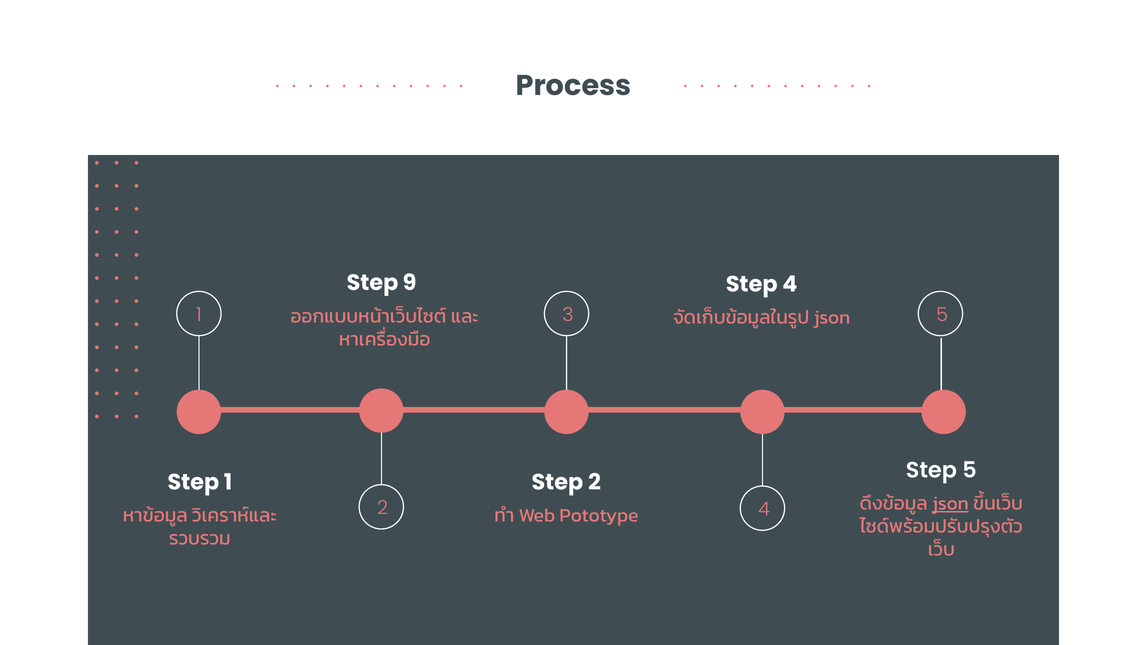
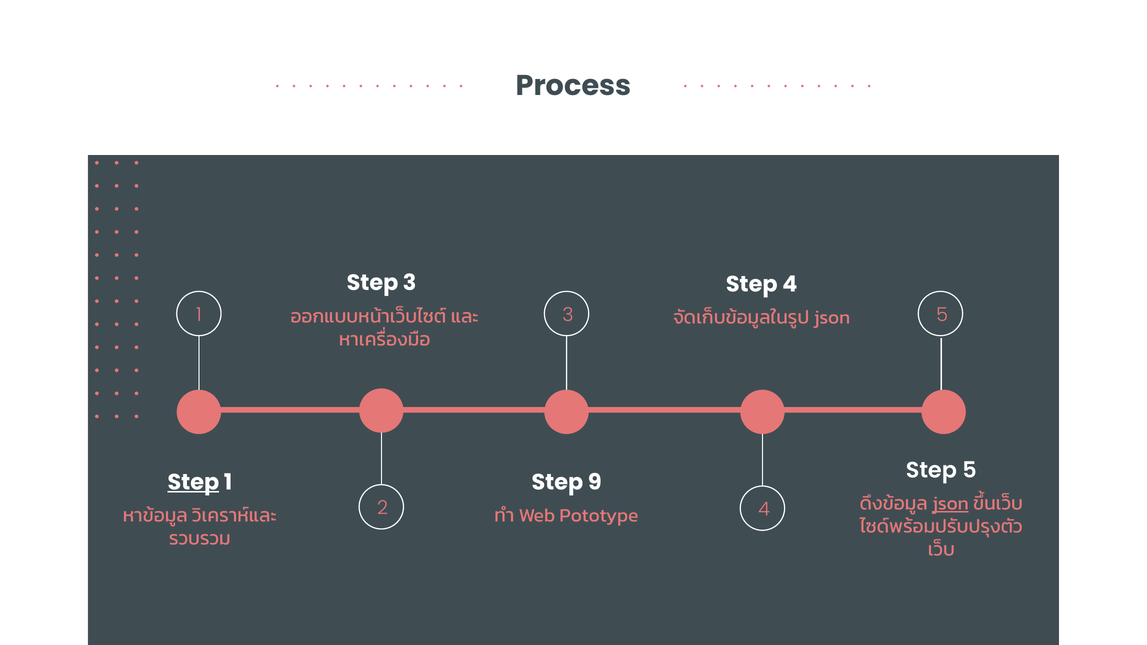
Step 9: 9 -> 3 (410, 283)
Step underline: none -> present (193, 482)
Step 2: 2 -> 9 (595, 482)
